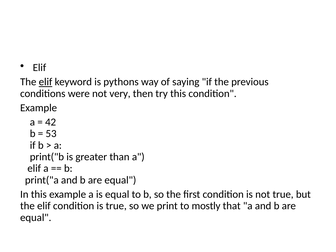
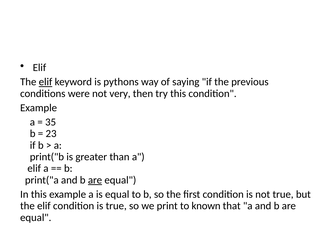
42: 42 -> 35 (51, 122)
53: 53 -> 23 (51, 134)
are underline: none -> present (95, 180)
mostly: mostly -> known (206, 206)
